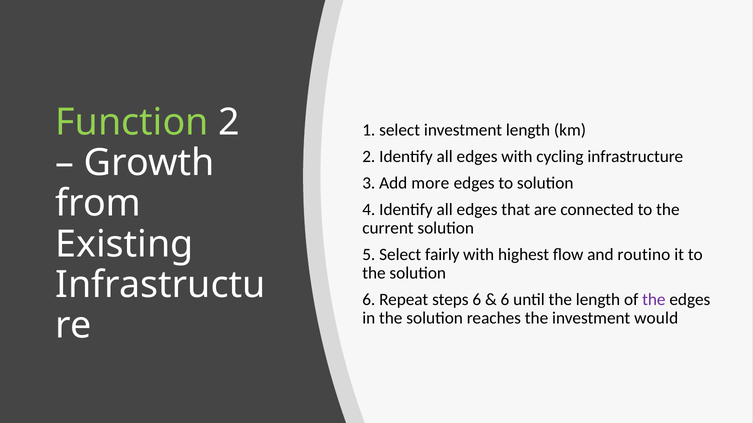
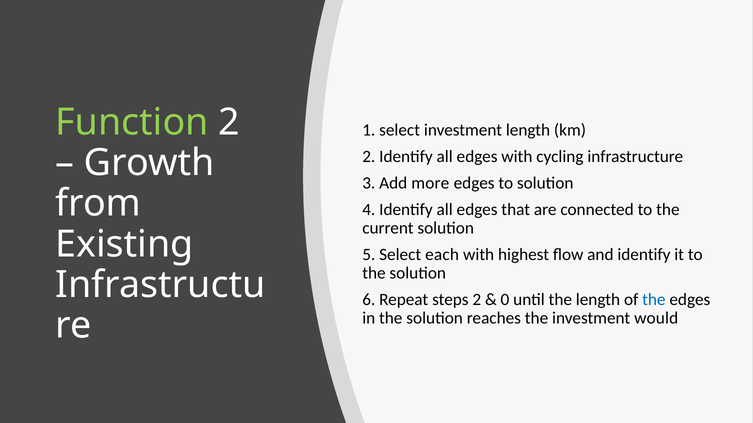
fairly: fairly -> each (442, 255)
and routino: routino -> identify (644, 255)
steps 6: 6 -> 2 (477, 300)
6: 6 -> 0 (505, 300)
the colour: purple -> blue (654, 300)
